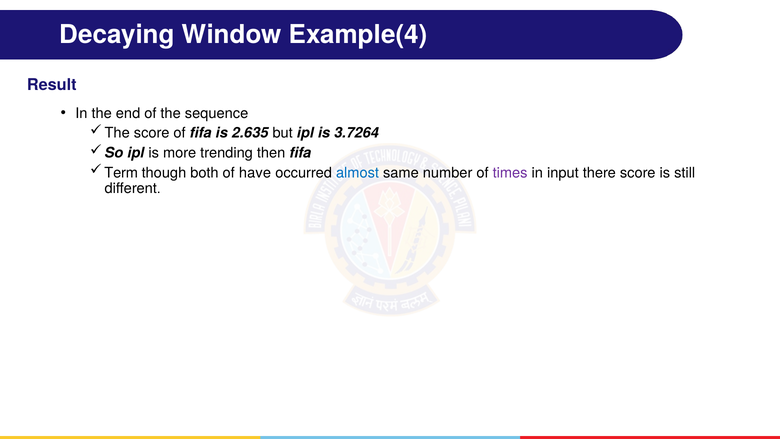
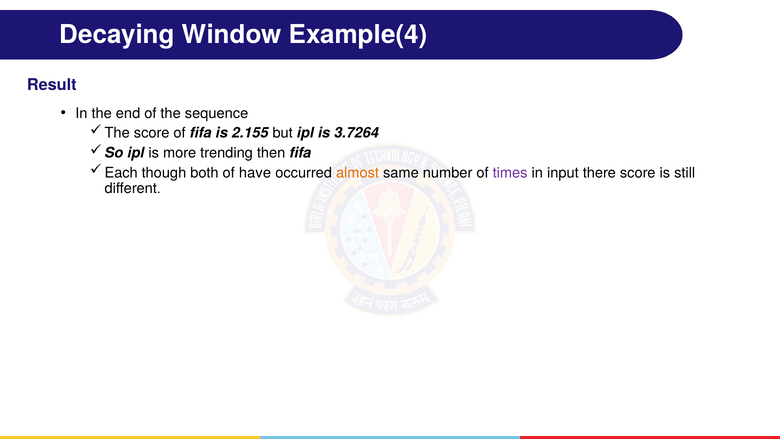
2.635: 2.635 -> 2.155 (250, 133)
Term: Term -> Each (121, 173)
almost colour: blue -> orange (357, 173)
